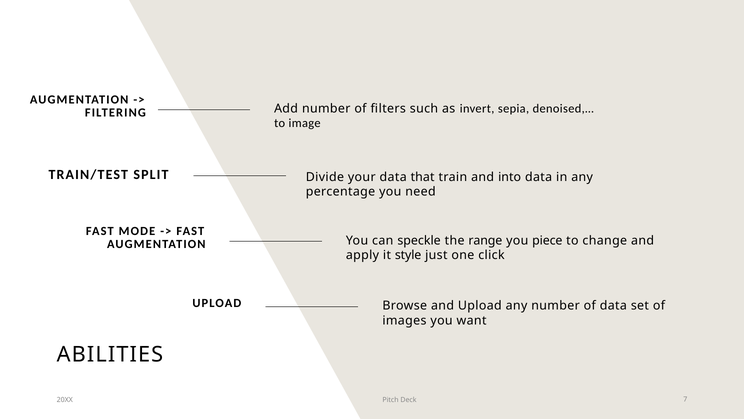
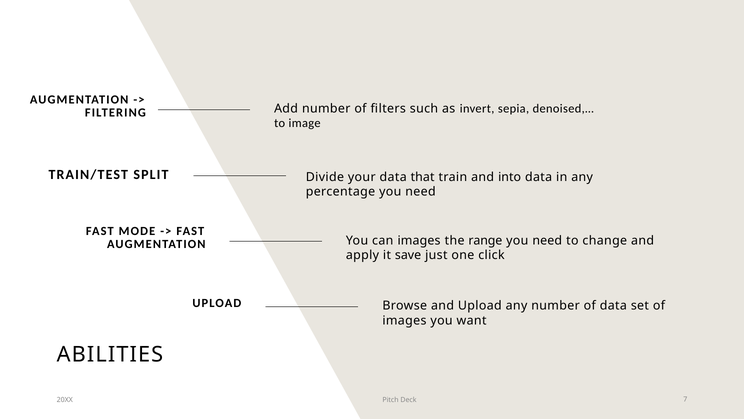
can speckle: speckle -> images (419, 240)
piece: piece -> need (547, 240)
style: style -> save (408, 255)
